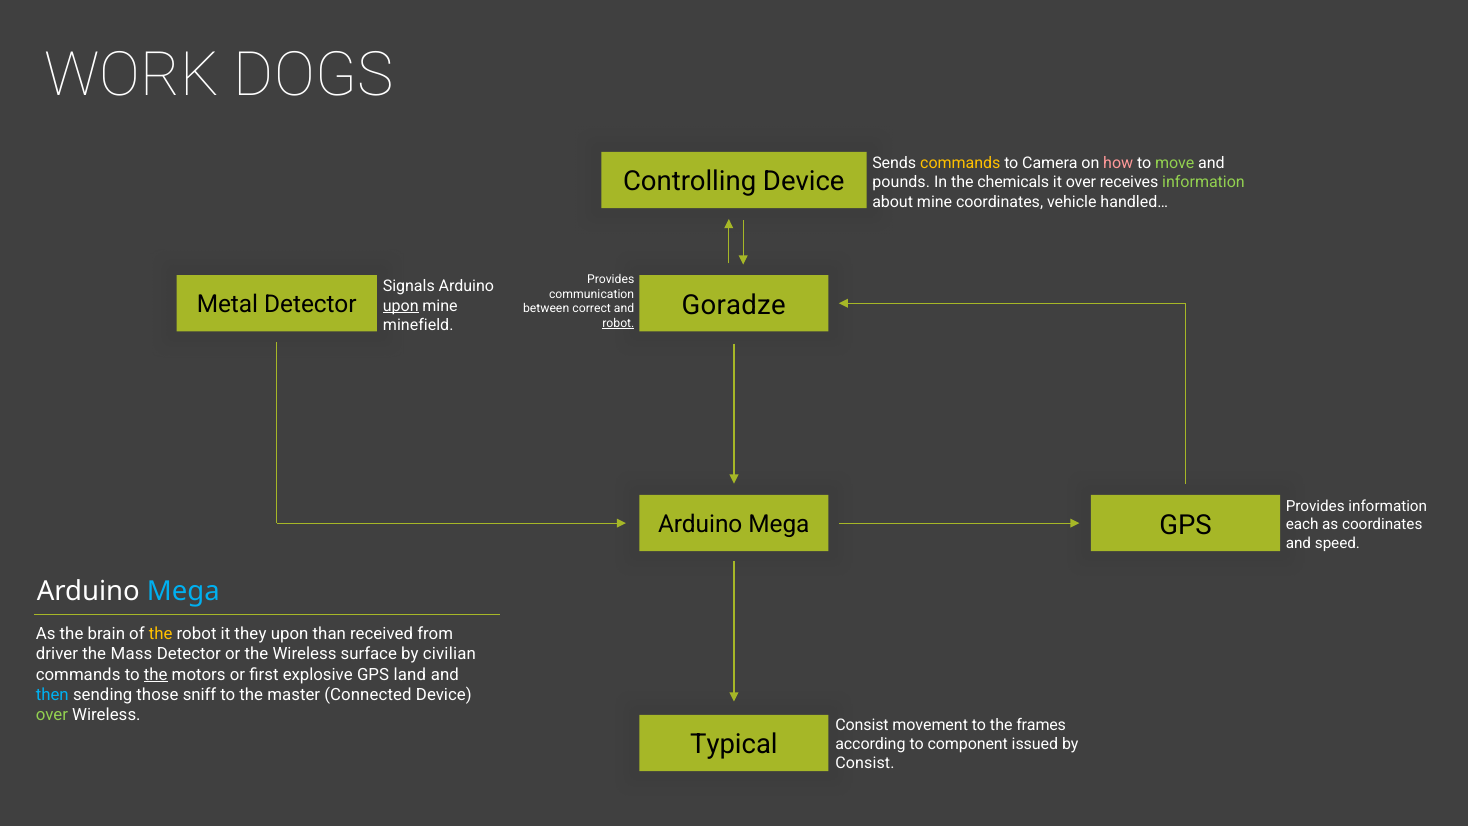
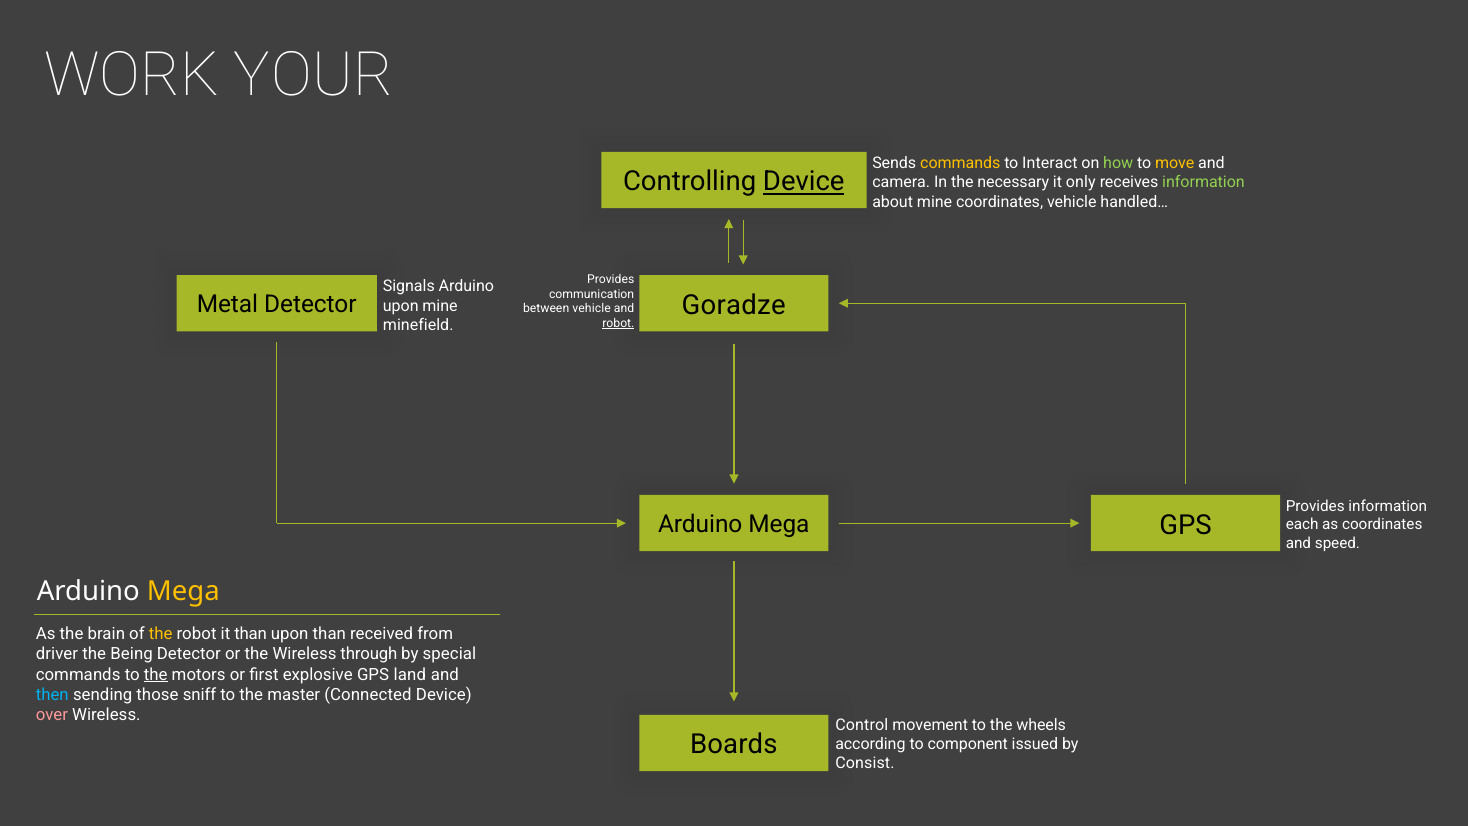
DOGS: DOGS -> YOUR (314, 75)
Camera: Camera -> Interact (1050, 163)
how colour: pink -> light green (1118, 163)
move colour: light green -> yellow (1175, 163)
Device underline: none -> present (804, 182)
pounds: pounds -> camera (901, 183)
chemicals: chemicals -> necessary (1013, 183)
it over: over -> only (1081, 183)
upon underline: present -> none (401, 306)
between correct: correct -> vehicle (592, 309)
Mega colour: light blue -> yellow (183, 591)
it they: they -> than (251, 634)
Mass: Mass -> Being (132, 654)
surface: surface -> through (369, 654)
civilian: civilian -> special (449, 654)
over colour: light green -> pink (52, 715)
Consist: Consist -> Control (862, 725)
frames: frames -> wheels (1041, 725)
Typical: Typical -> Boards (734, 745)
